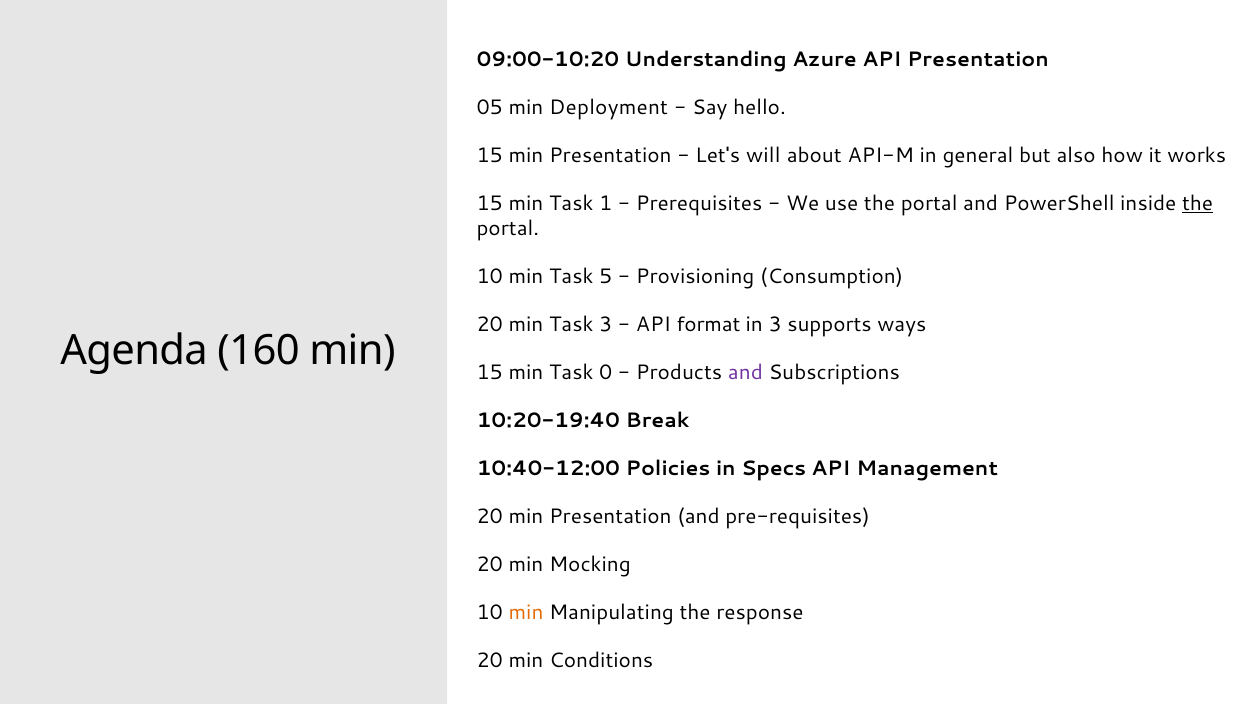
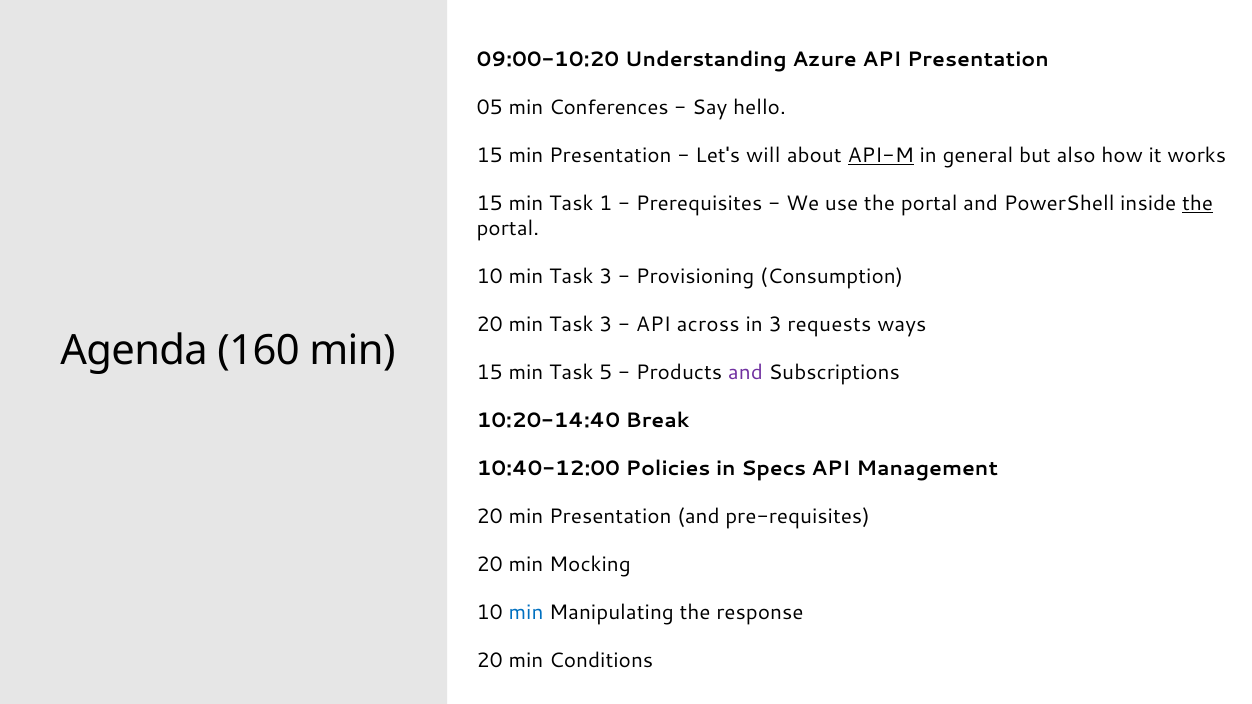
Deployment: Deployment -> Conferences (609, 107)
API-M underline: none -> present (881, 155)
10 min Task 5: 5 -> 3 (606, 276)
format: format -> across (708, 324)
supports: supports -> requests (829, 324)
0: 0 -> 5 (606, 372)
10:20-19:40: 10:20-19:40 -> 10:20-14:40 (548, 420)
min colour: orange -> blue (526, 612)
